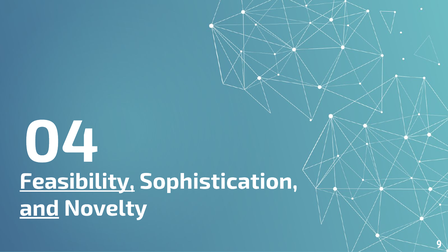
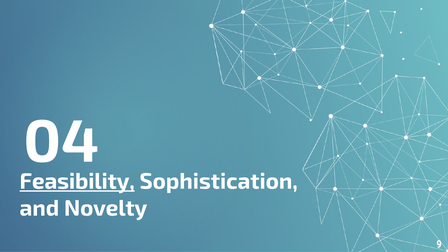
and underline: present -> none (39, 208)
